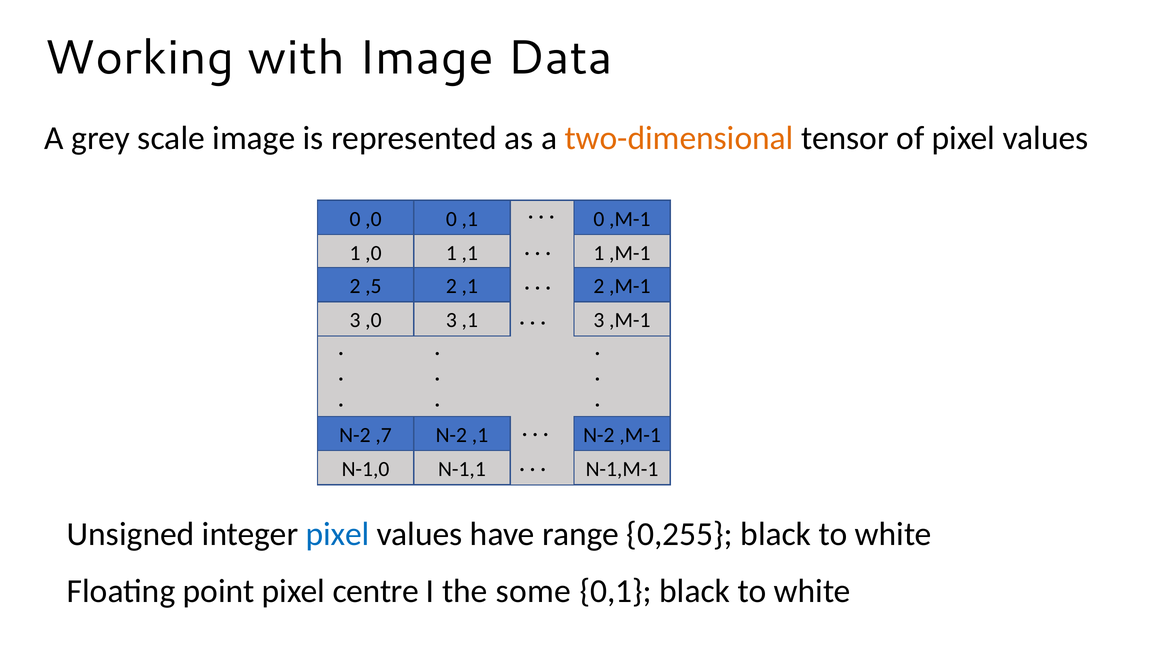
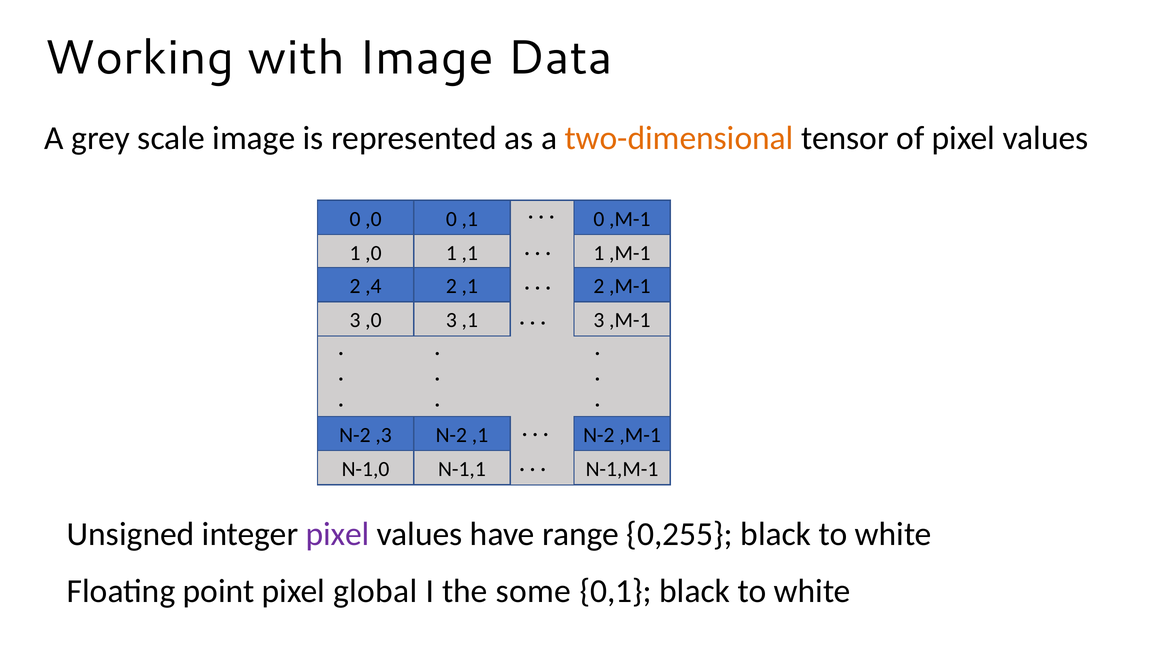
,5: ,5 -> ,4 (373, 286)
,7: ,7 -> ,3 (384, 435)
pixel colour: blue -> purple (338, 534)
centre: centre -> global (375, 591)
